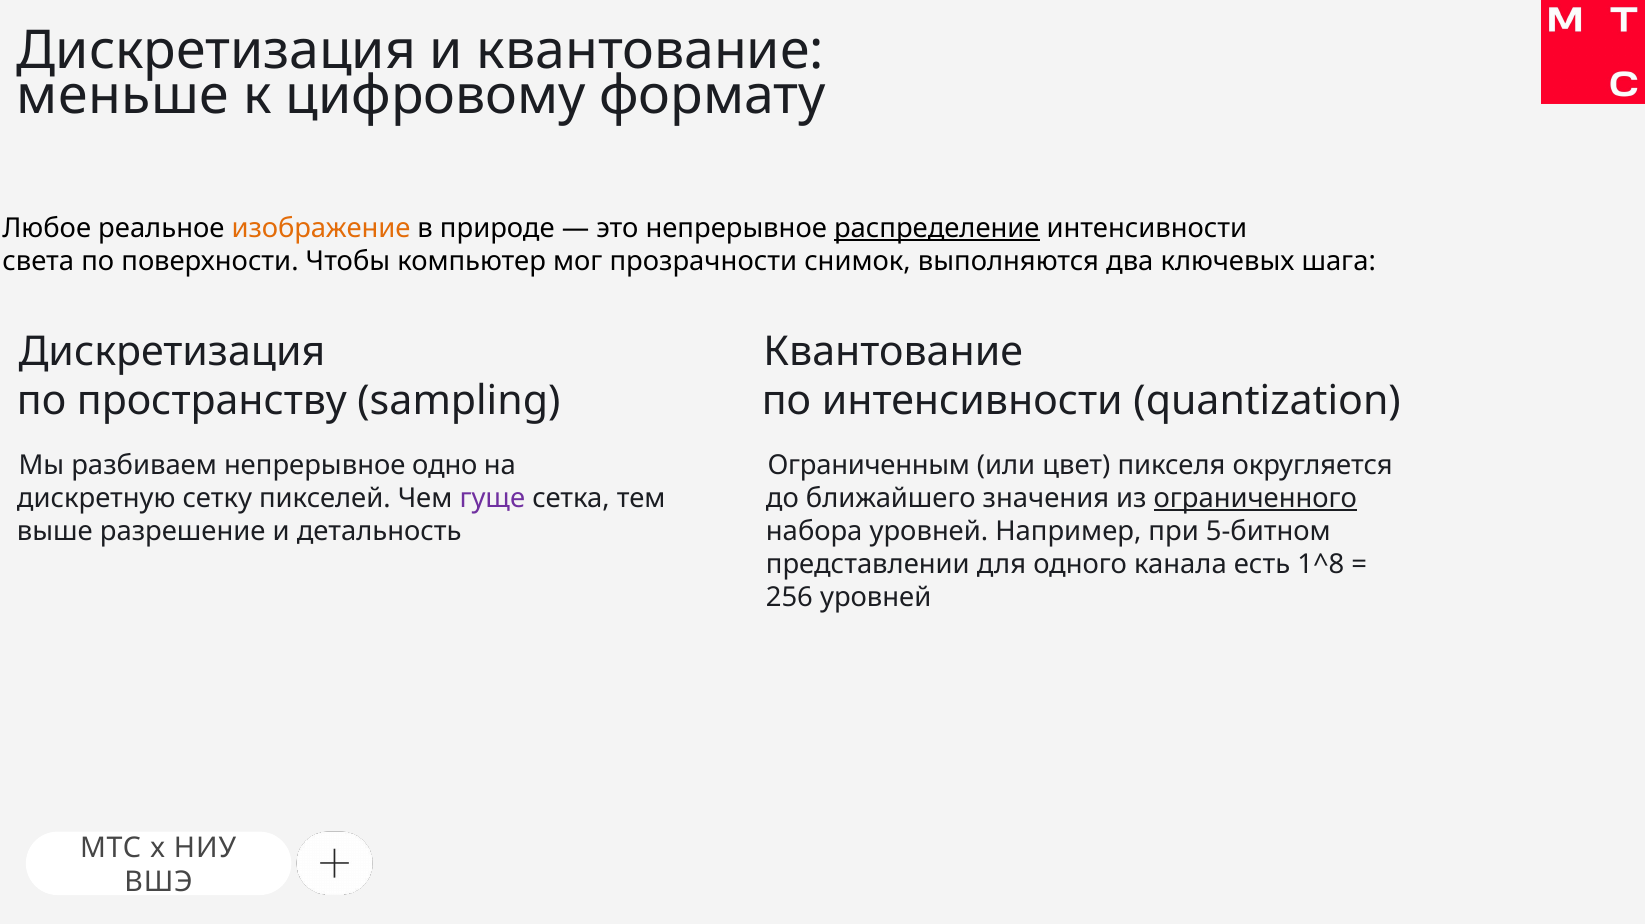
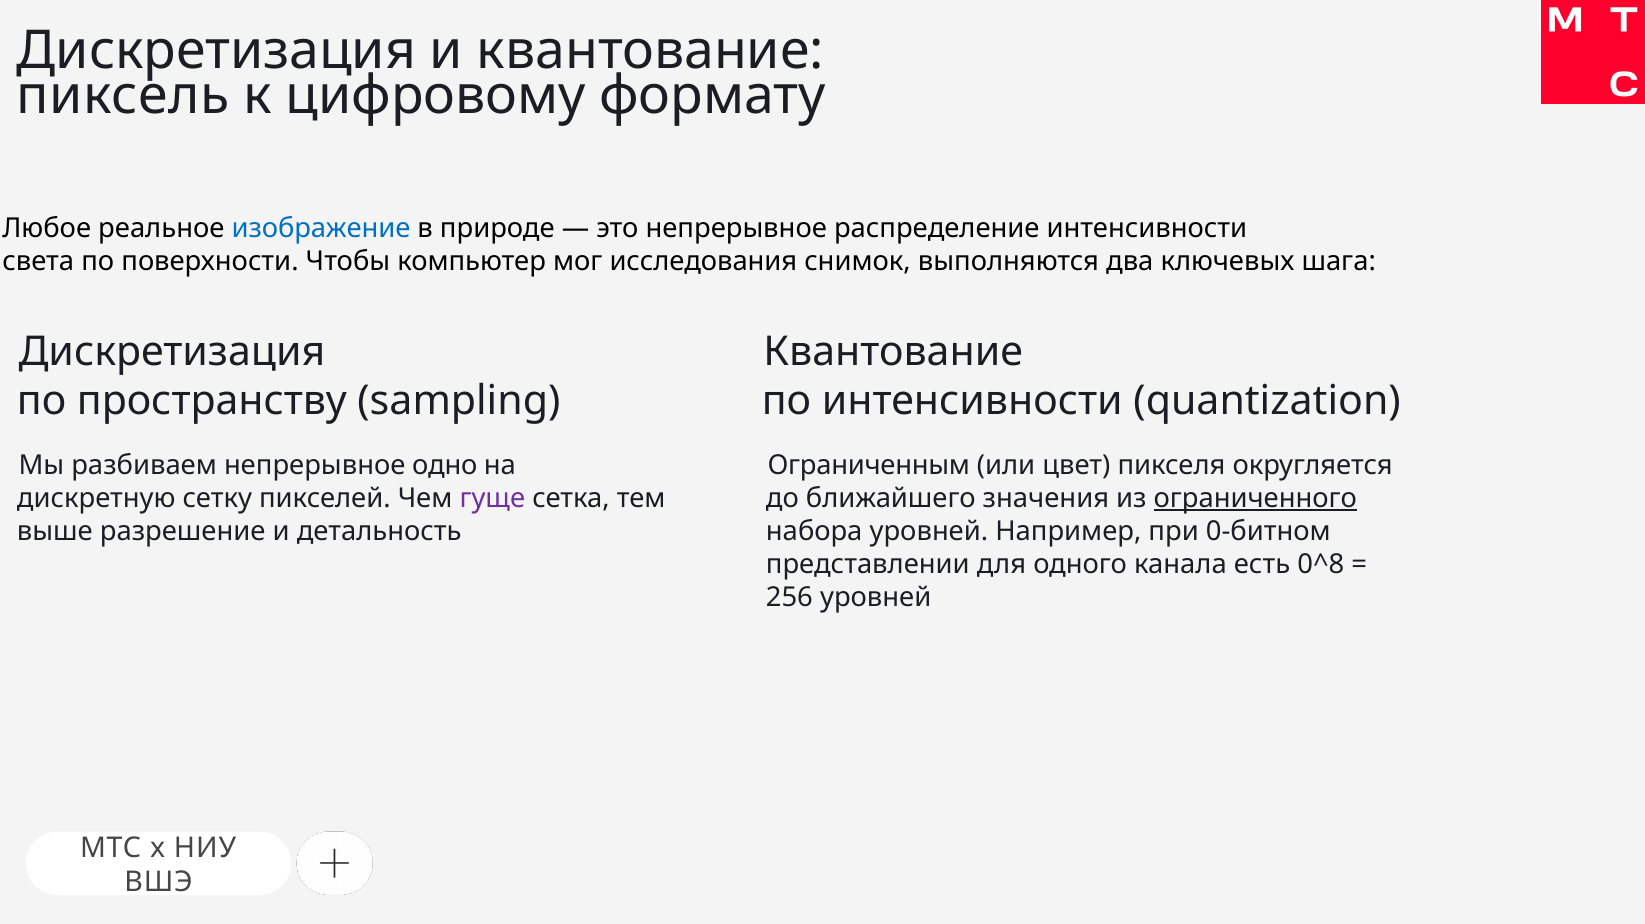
меньше: меньше -> пиксель (123, 96)
изображение colour: orange -> blue (321, 228)
распределение underline: present -> none (937, 228)
прозрачности: прозрачности -> исследования (703, 261)
5-битном: 5-битном -> 0-битном (1268, 531)
1^8: 1^8 -> 0^8 (1321, 564)
